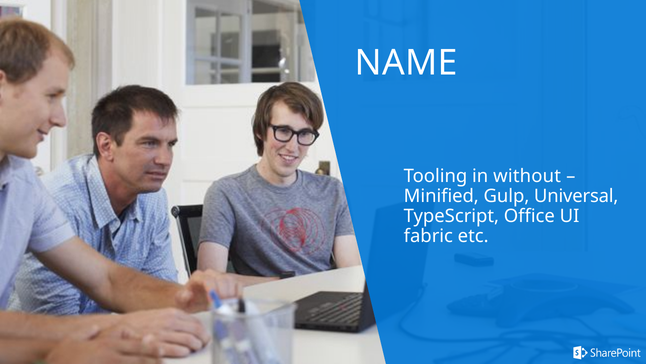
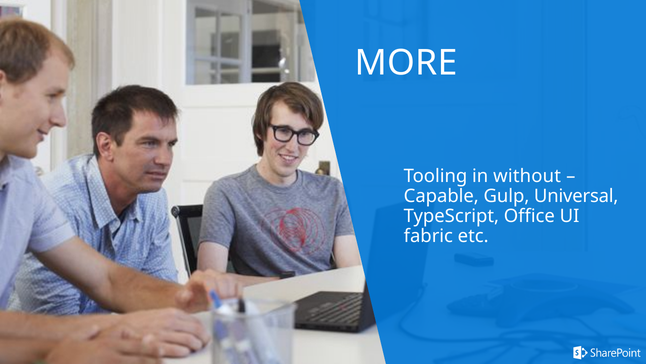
NAME: NAME -> MORE (406, 63)
Minified: Minified -> Capable (441, 196)
